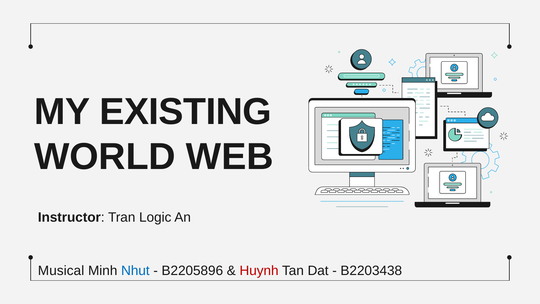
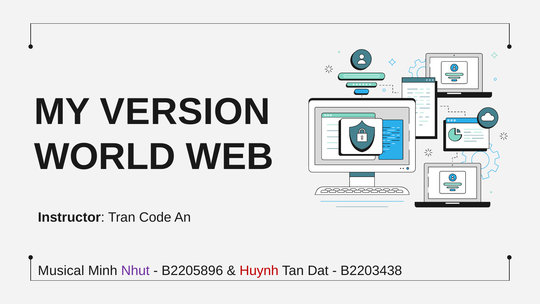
EXISTING: EXISTING -> VERSION (185, 112)
Logic: Logic -> Code (155, 217)
Nhut colour: blue -> purple (135, 270)
